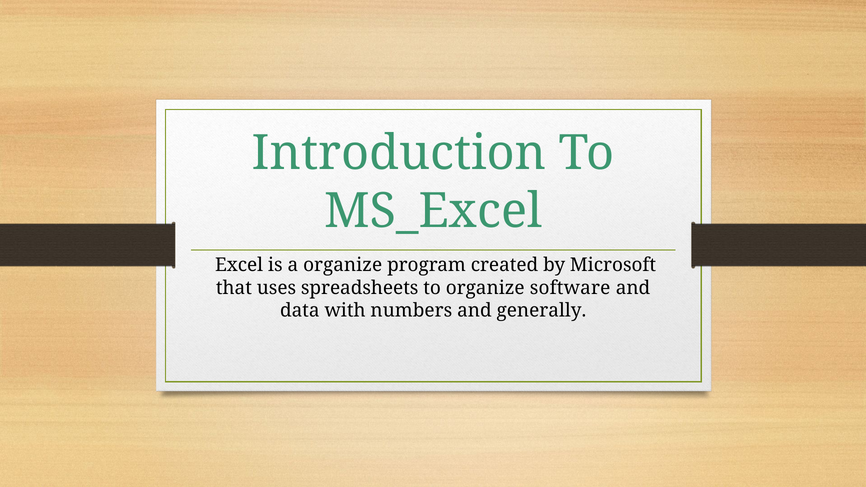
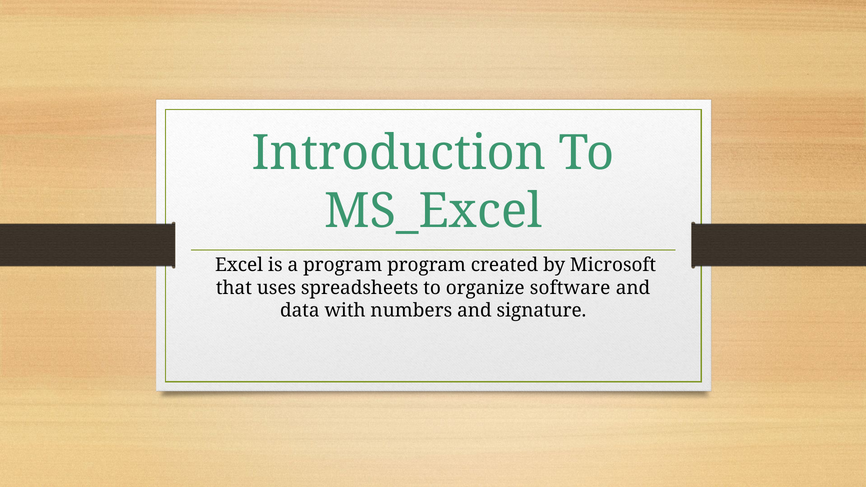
a organize: organize -> program (343, 265)
generally: generally -> signature (541, 311)
